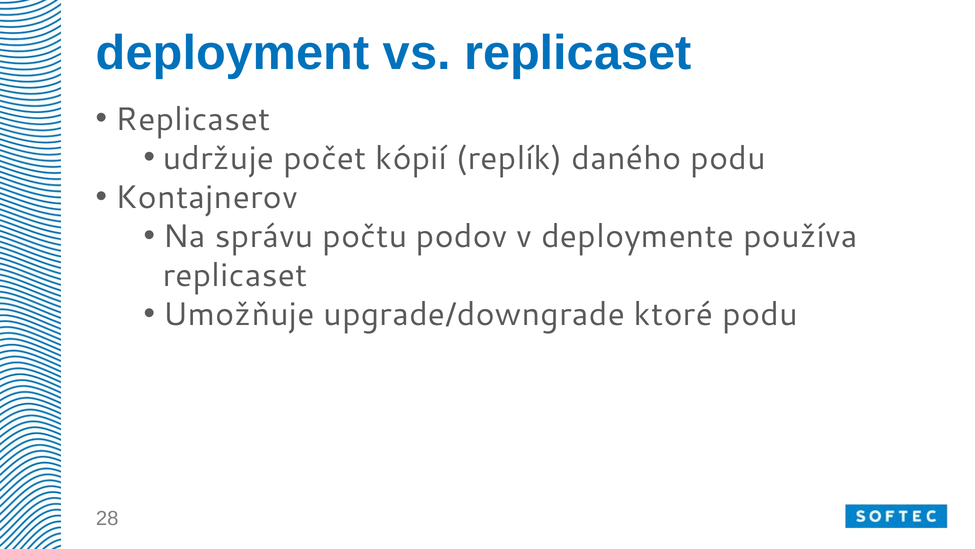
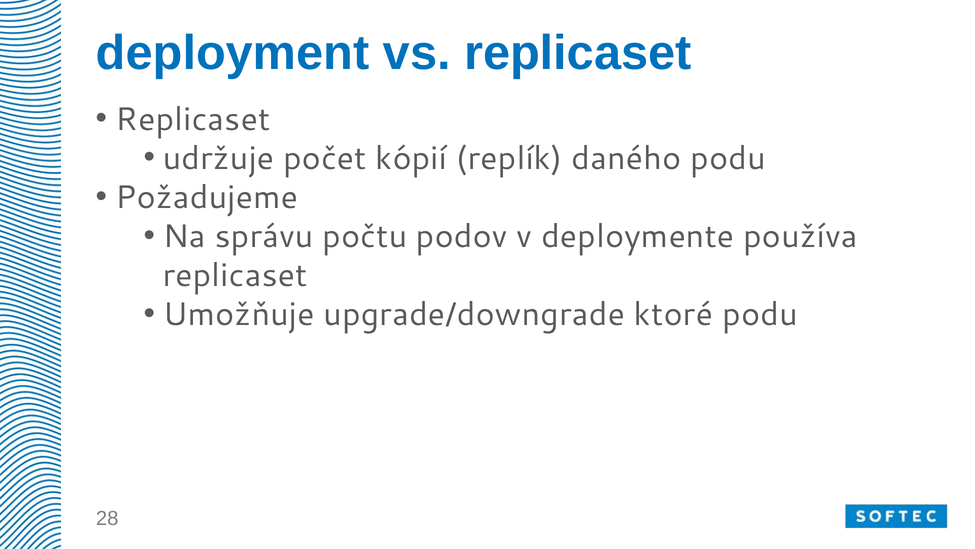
Kontajnerov: Kontajnerov -> Požadujeme (207, 197)
